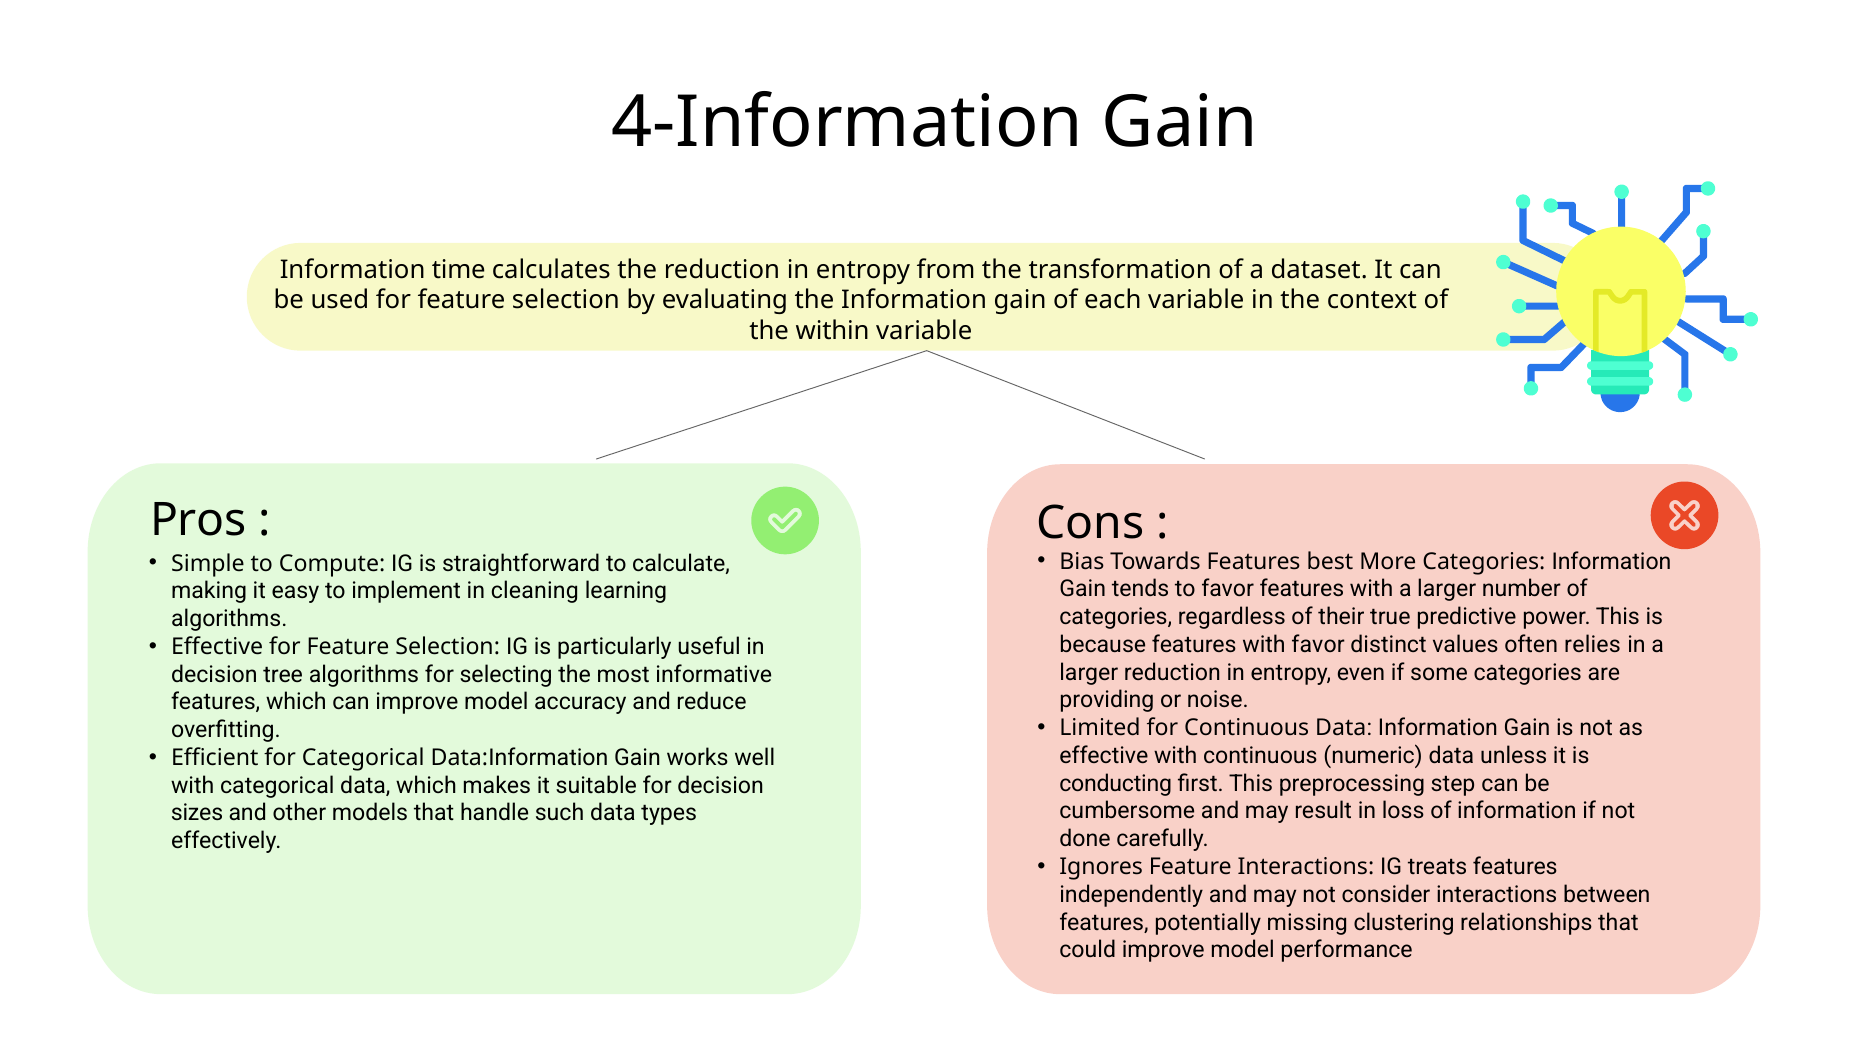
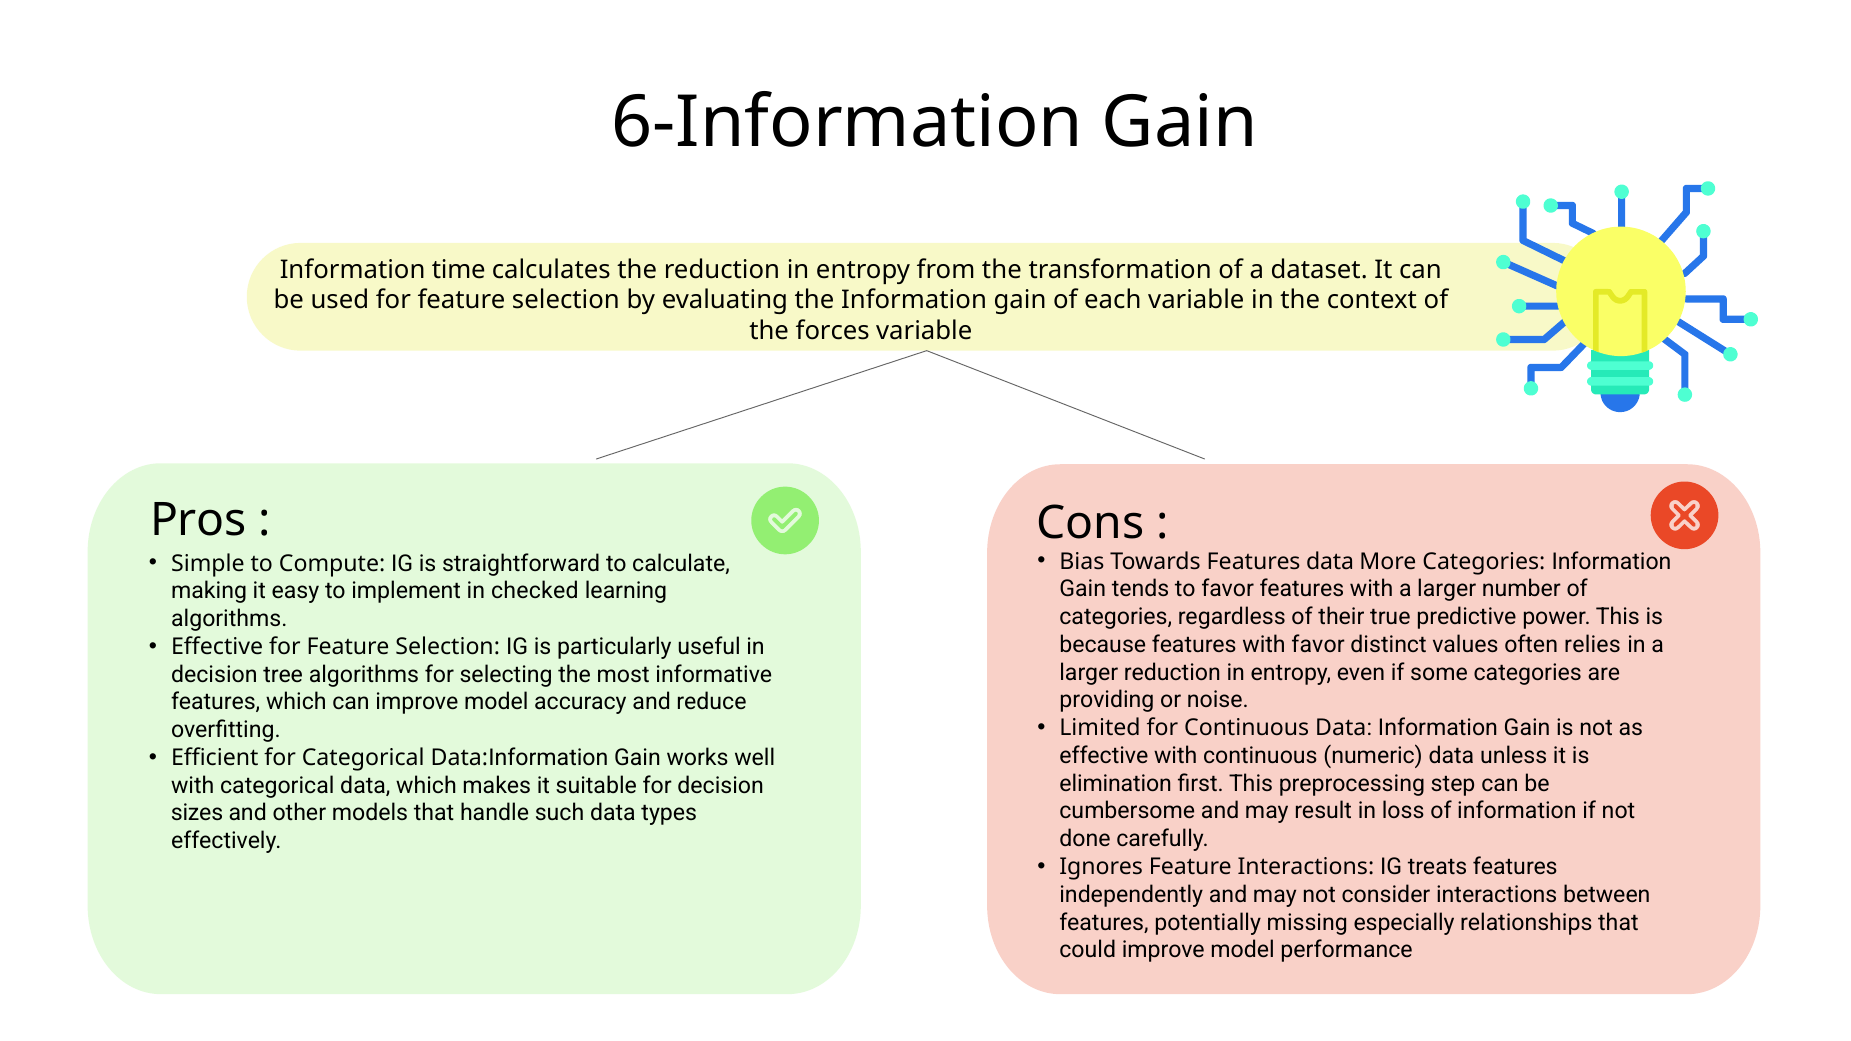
4-Information: 4-Information -> 6-Information (847, 122)
within: within -> forces (833, 331)
Features best: best -> data (1330, 562)
cleaning: cleaning -> checked (535, 591)
conducting: conducting -> elimination (1116, 784)
clustering: clustering -> especially (1404, 923)
